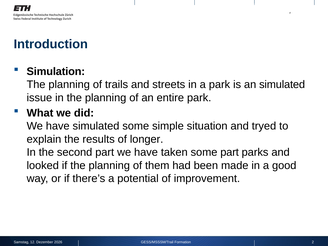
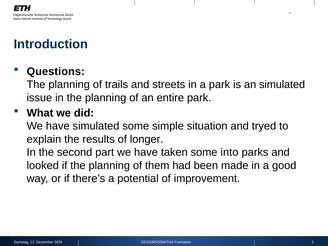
Simulation: Simulation -> Questions (56, 71)
some part: part -> into (229, 152)
